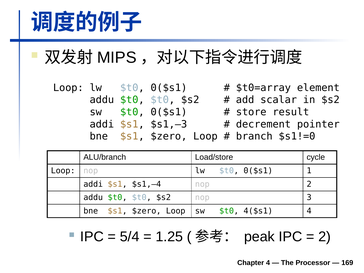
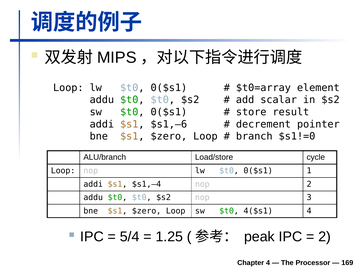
$s1,–3: $s1,–3 -> $s1,–6 (169, 124)
